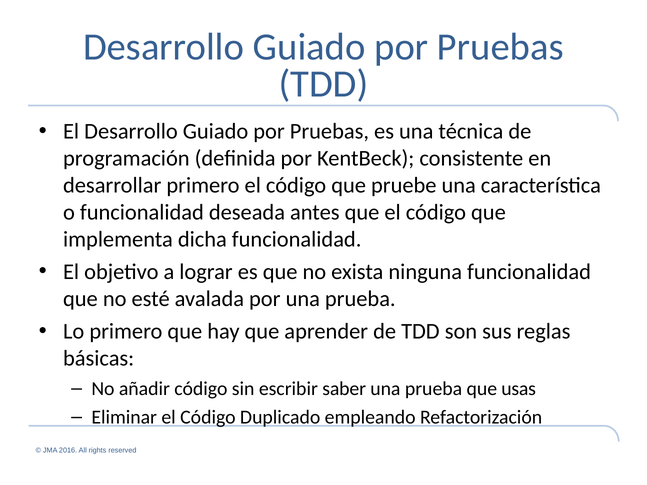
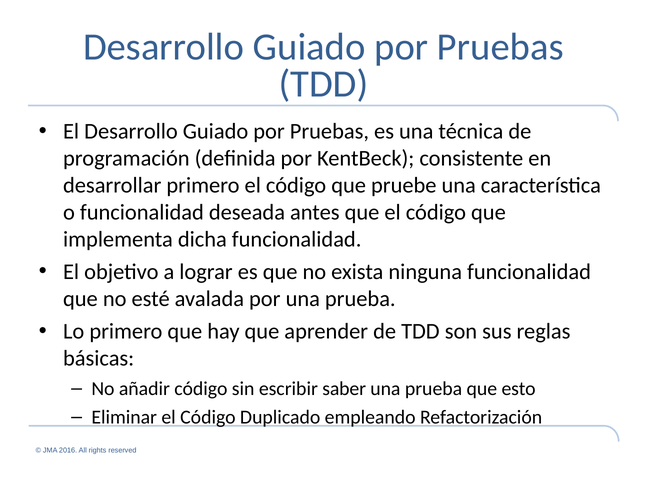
usas: usas -> esto (519, 389)
